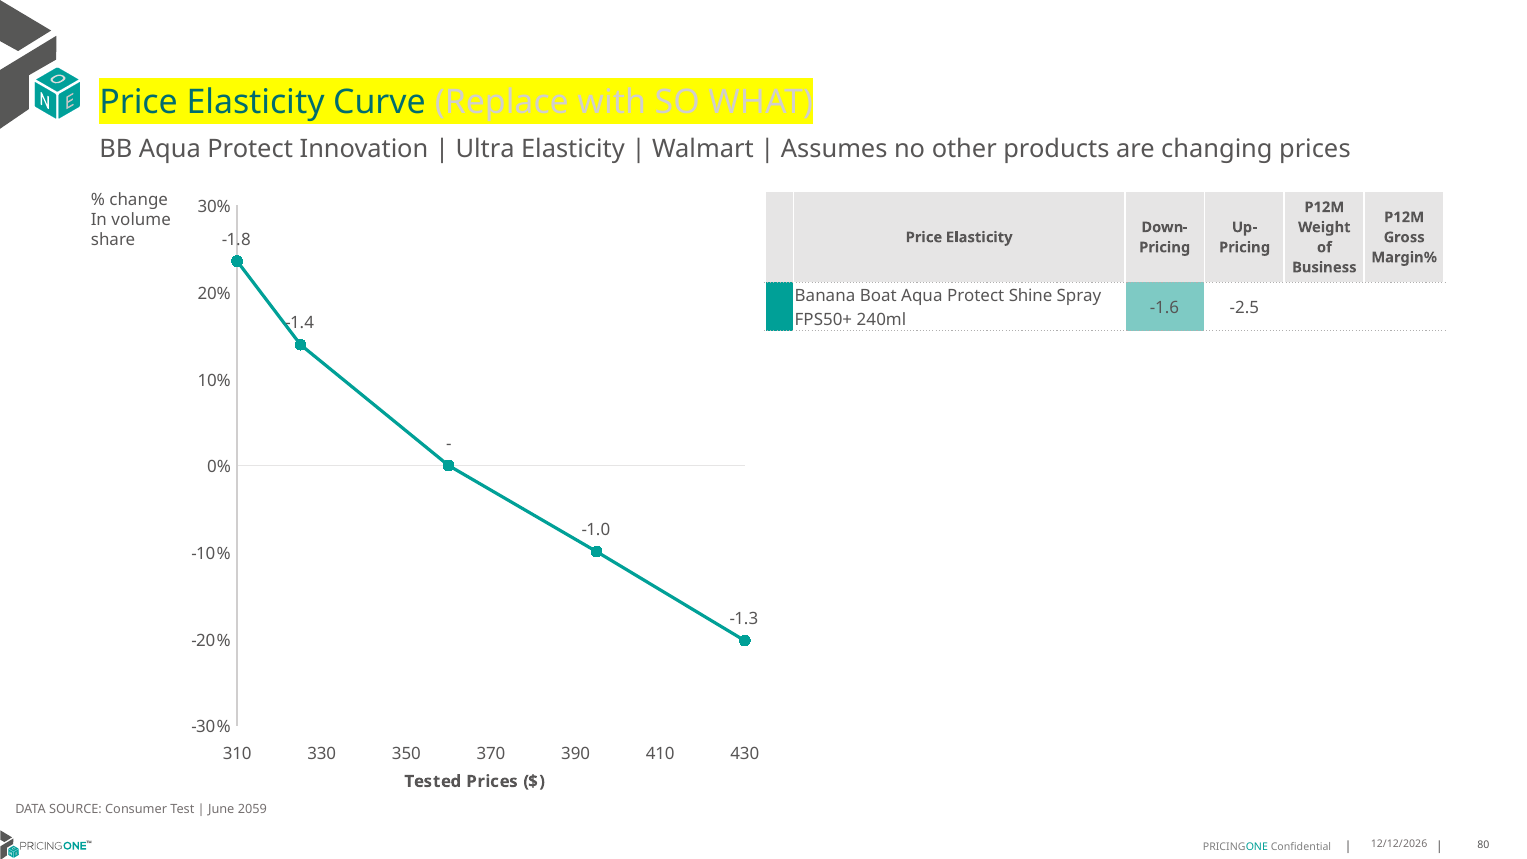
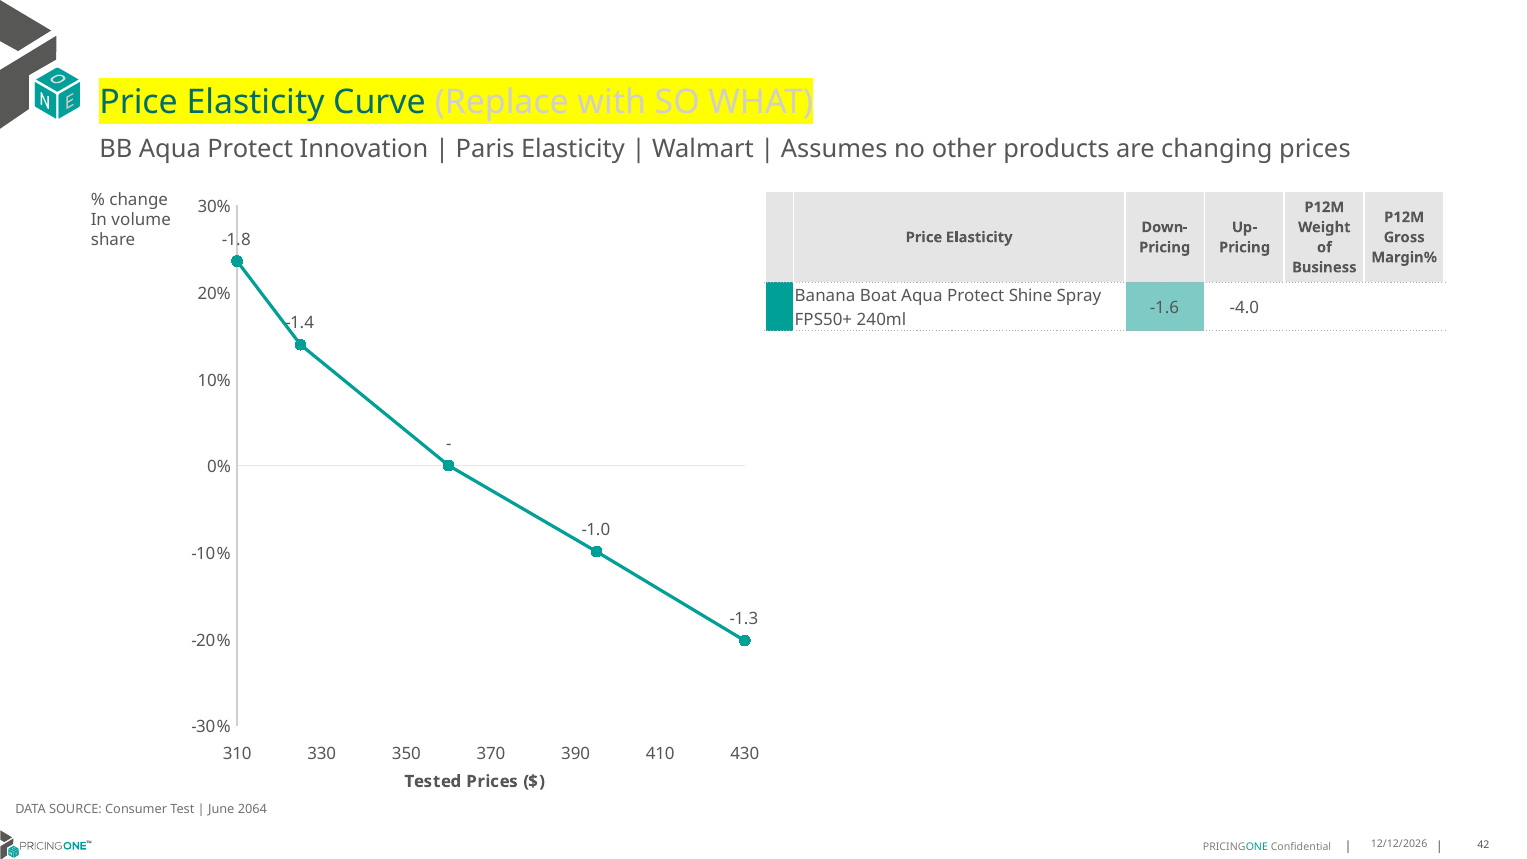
Ultra: Ultra -> Paris (485, 149)
-2.5: -2.5 -> -4.0 (1244, 308)
2059: 2059 -> 2064 (252, 809)
80: 80 -> 42 (1483, 845)
